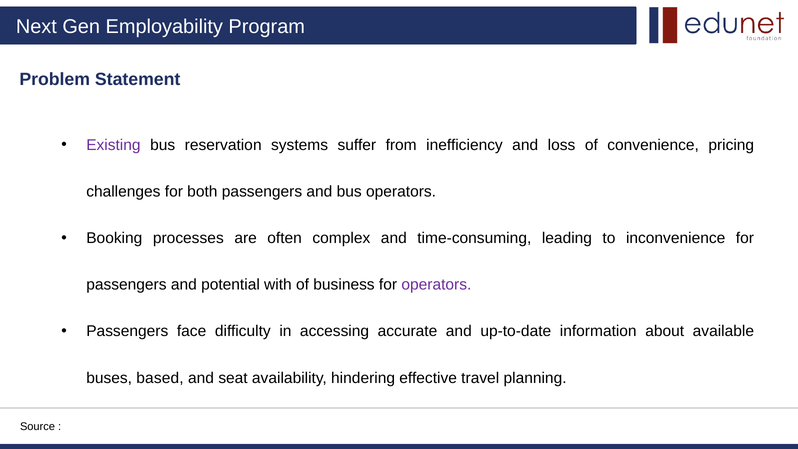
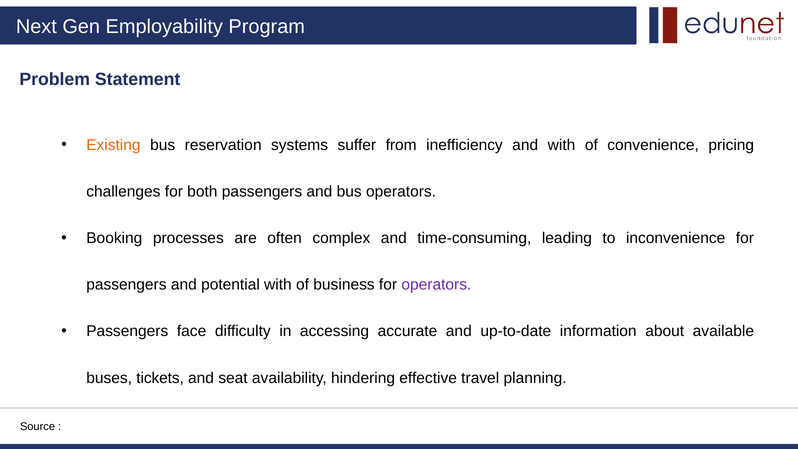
Existing colour: purple -> orange (113, 145)
and loss: loss -> with (562, 145)
based: based -> tickets (160, 378)
